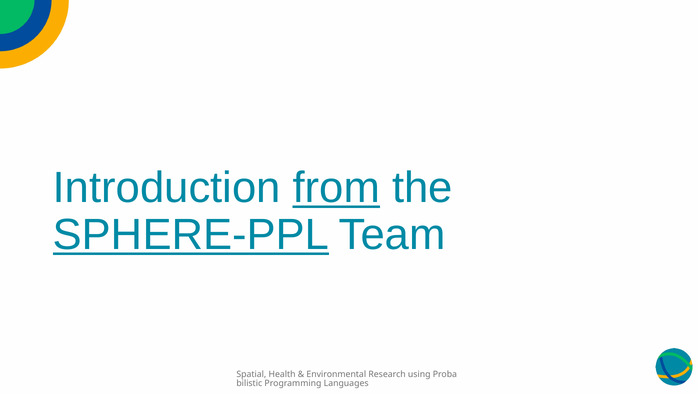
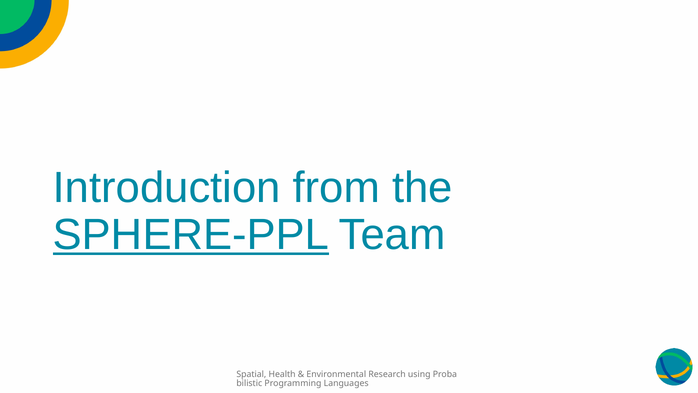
from underline: present -> none (336, 188)
